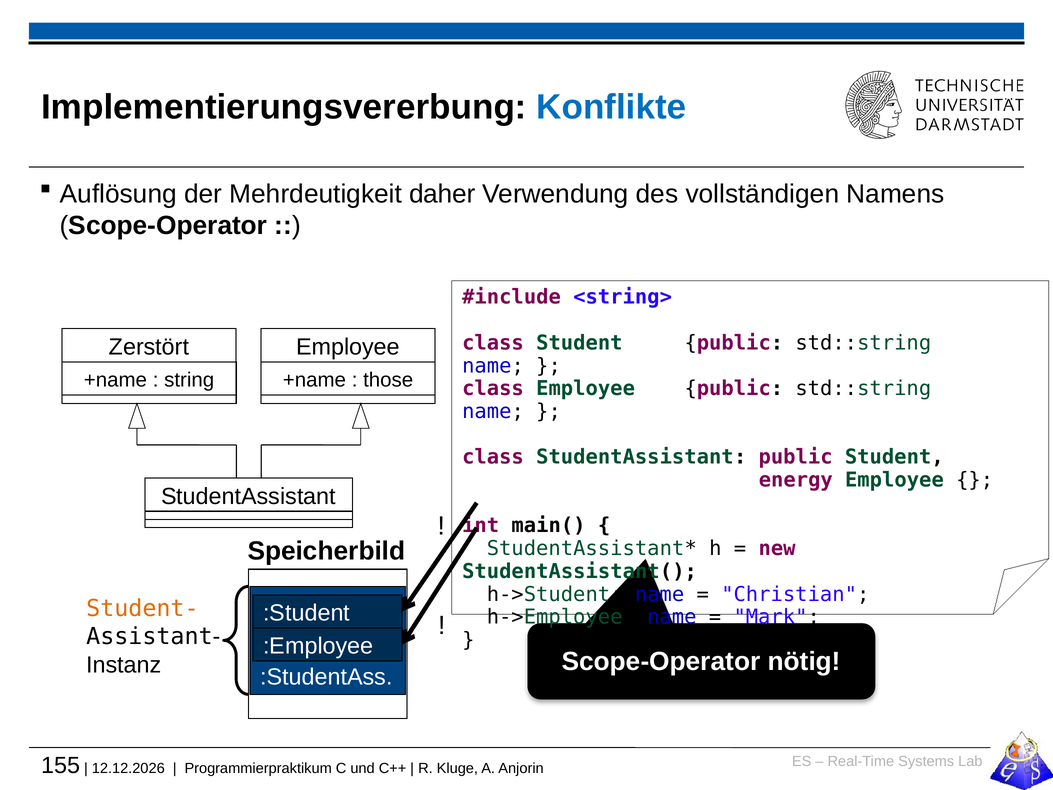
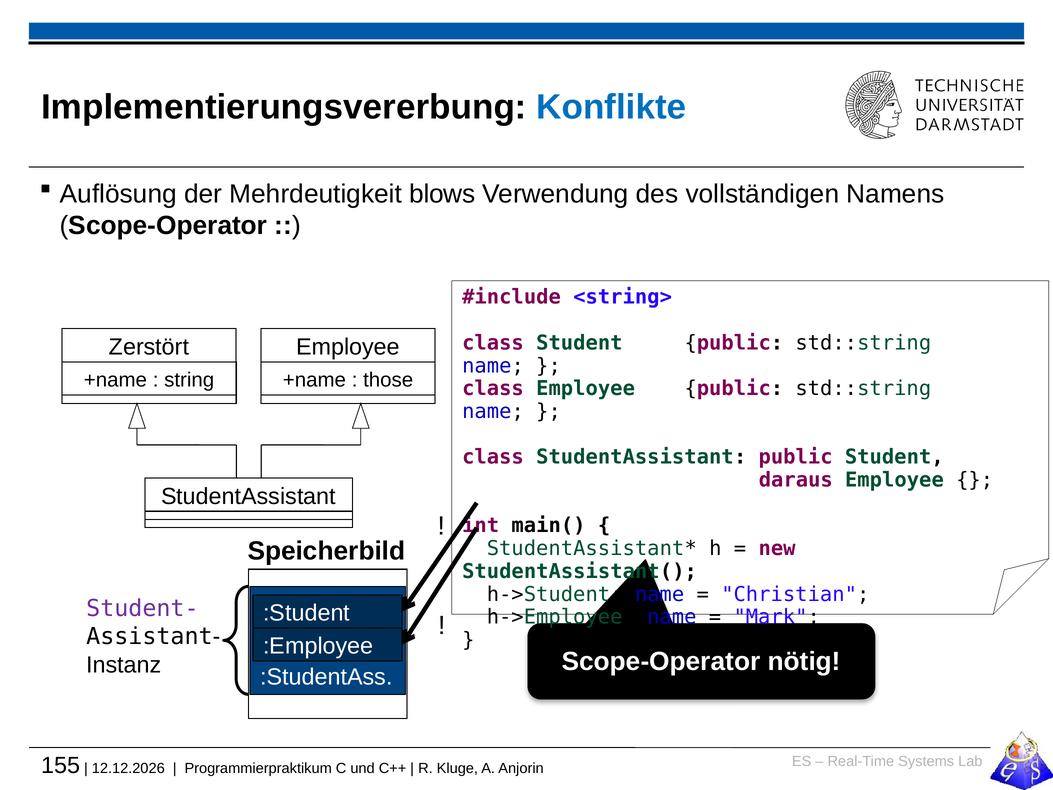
daher: daher -> blows (442, 194)
energy: energy -> daraus (796, 480)
Student- colour: orange -> purple (142, 608)
